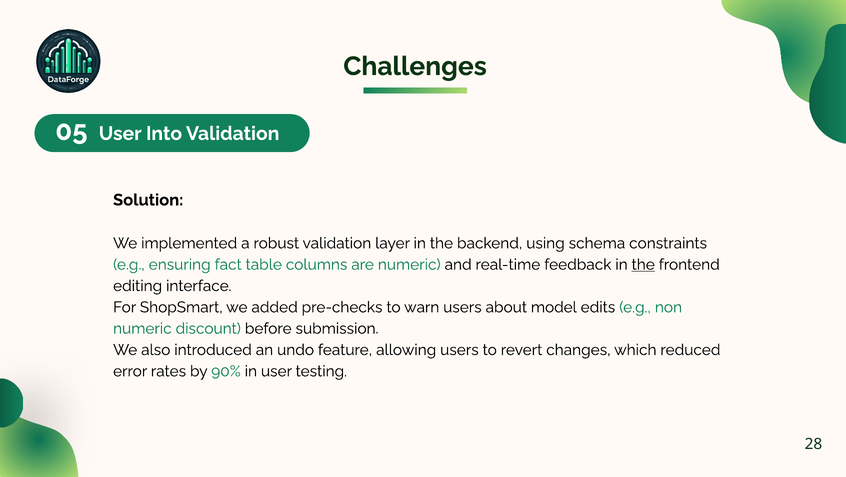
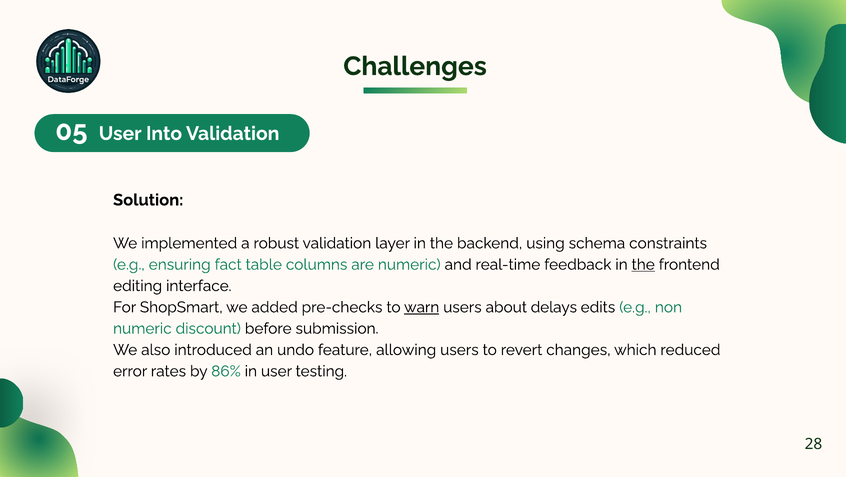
warn underline: none -> present (422, 307)
model: model -> delays (554, 307)
90%: 90% -> 86% (226, 371)
